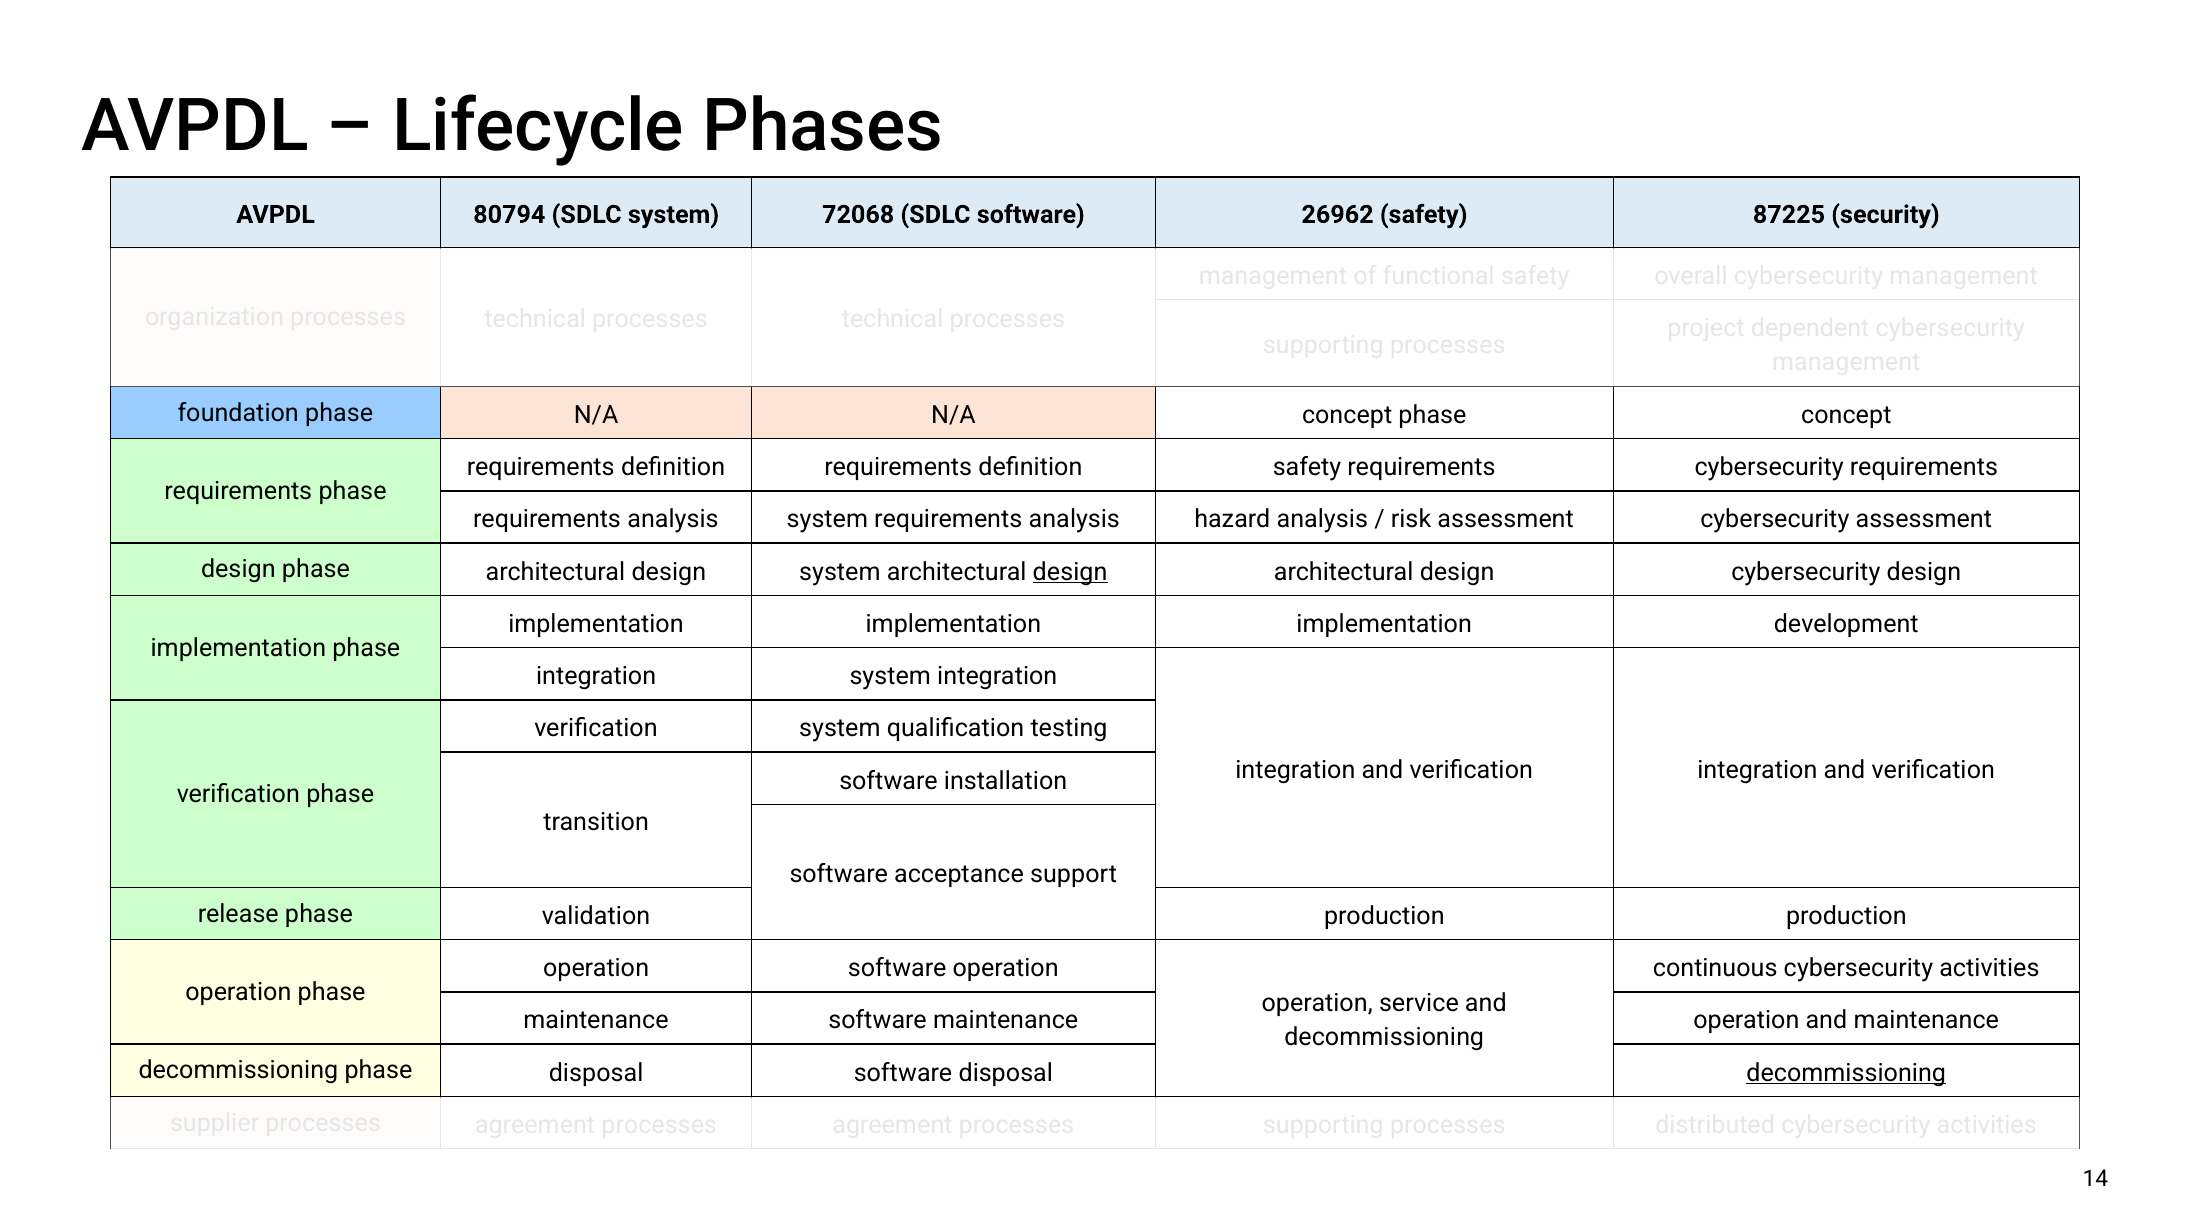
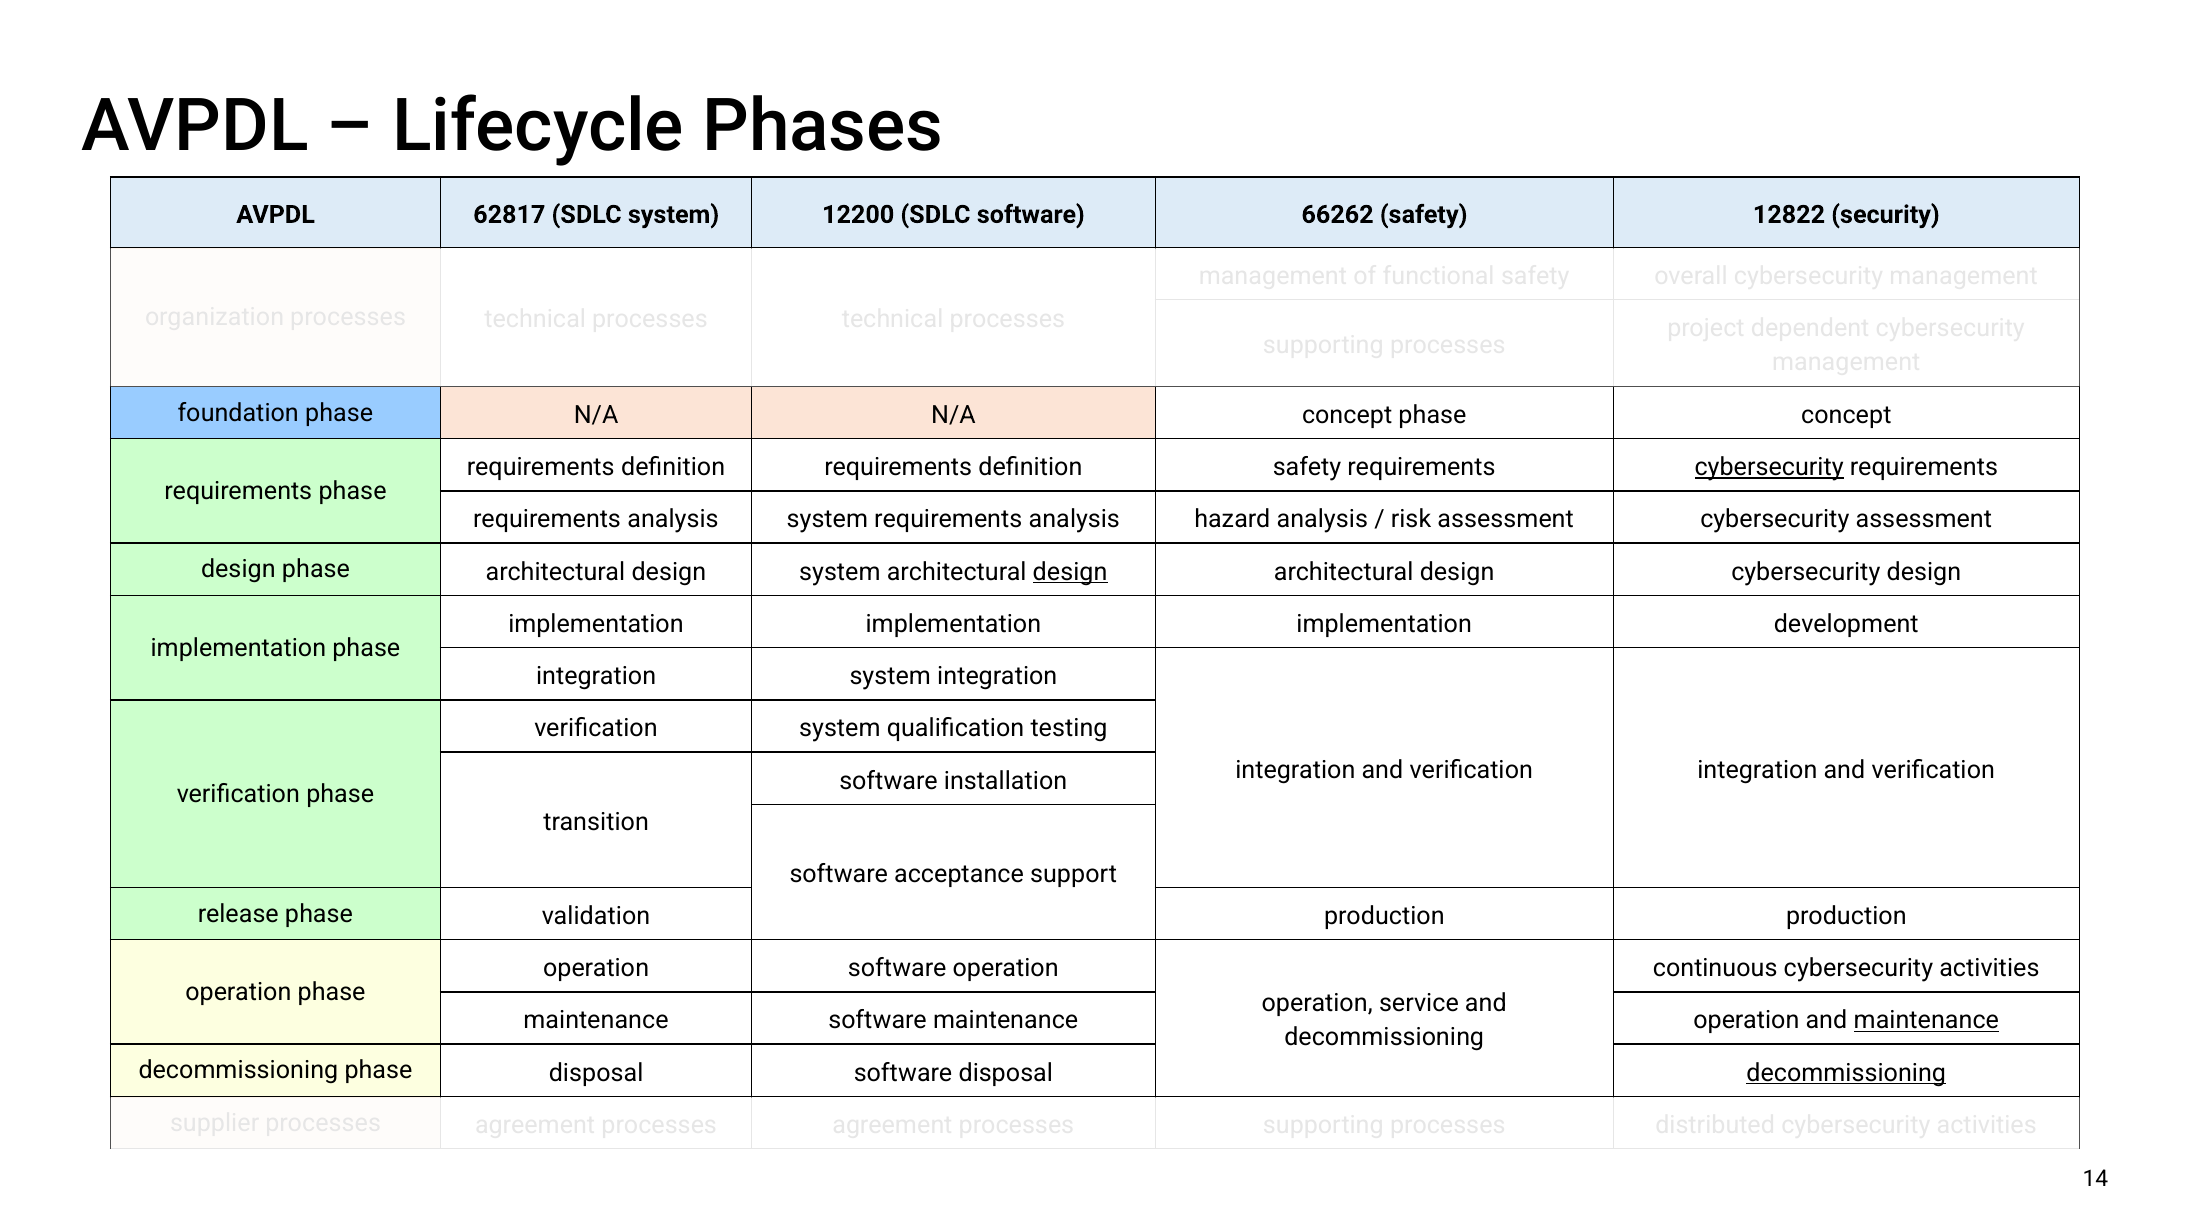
80794: 80794 -> 62817 (509, 215)
72068: 72068 -> 12200 (858, 215)
26962: 26962 -> 66262 (1338, 215)
87225: 87225 -> 12822 (1789, 215)
cybersecurity underline: none -> present (1769, 467)
maintenance underline: none -> present (1926, 1021)
